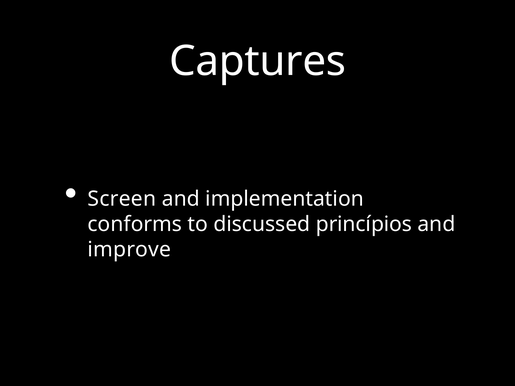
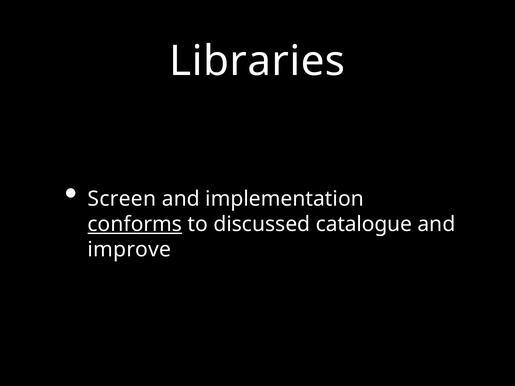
Captures: Captures -> Libraries (257, 61)
conforms underline: none -> present (135, 224)
princípios: princípios -> catalogue (364, 224)
